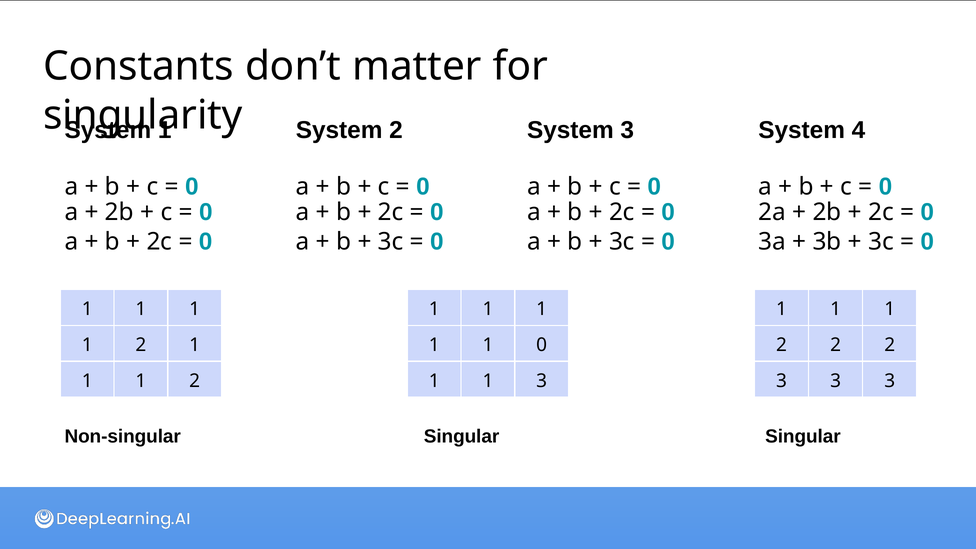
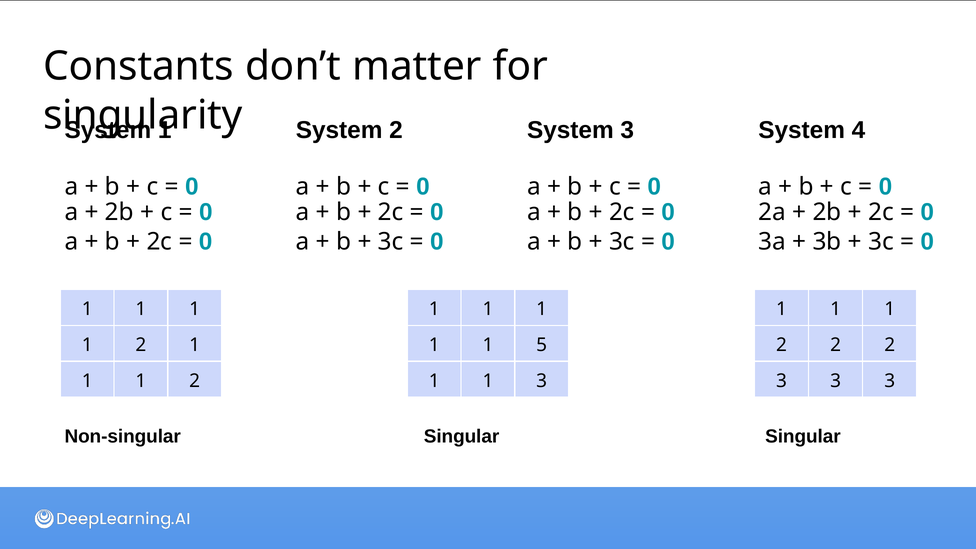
1 0: 0 -> 5 (542, 345)
